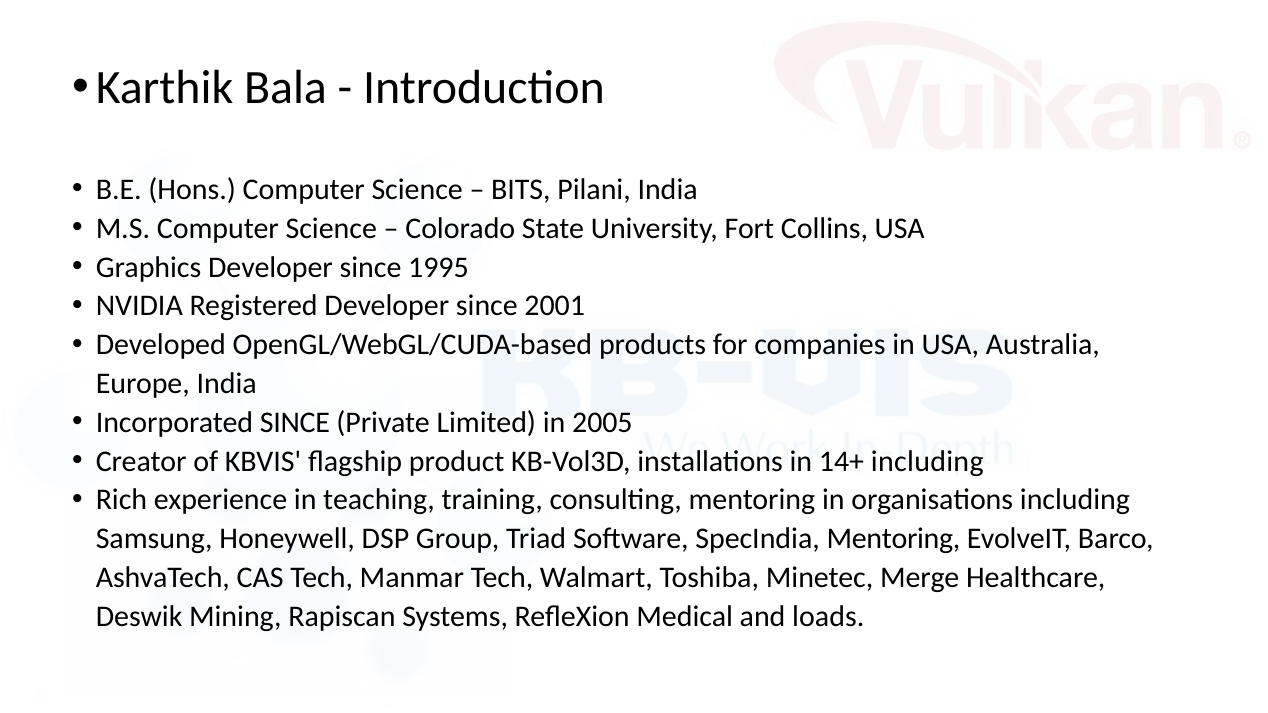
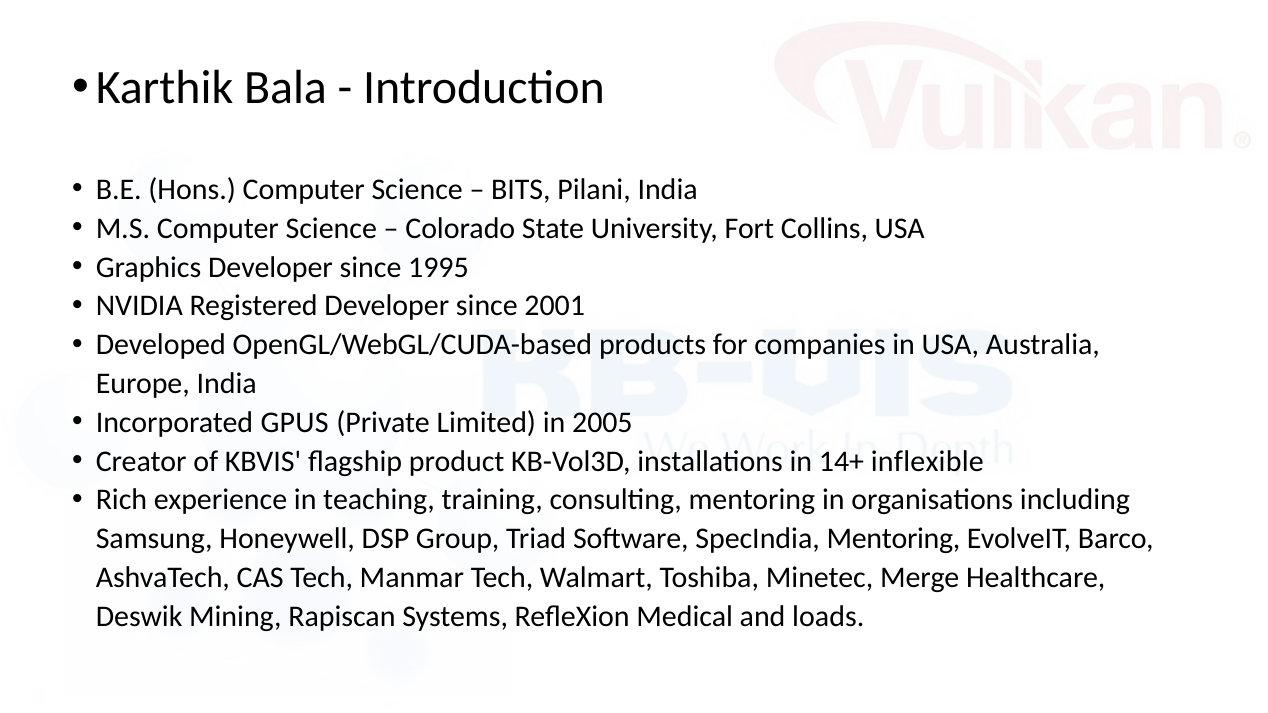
Incorporated SINCE: SINCE -> GPUS (295, 423)
14+ including: including -> inflexible (927, 461)
